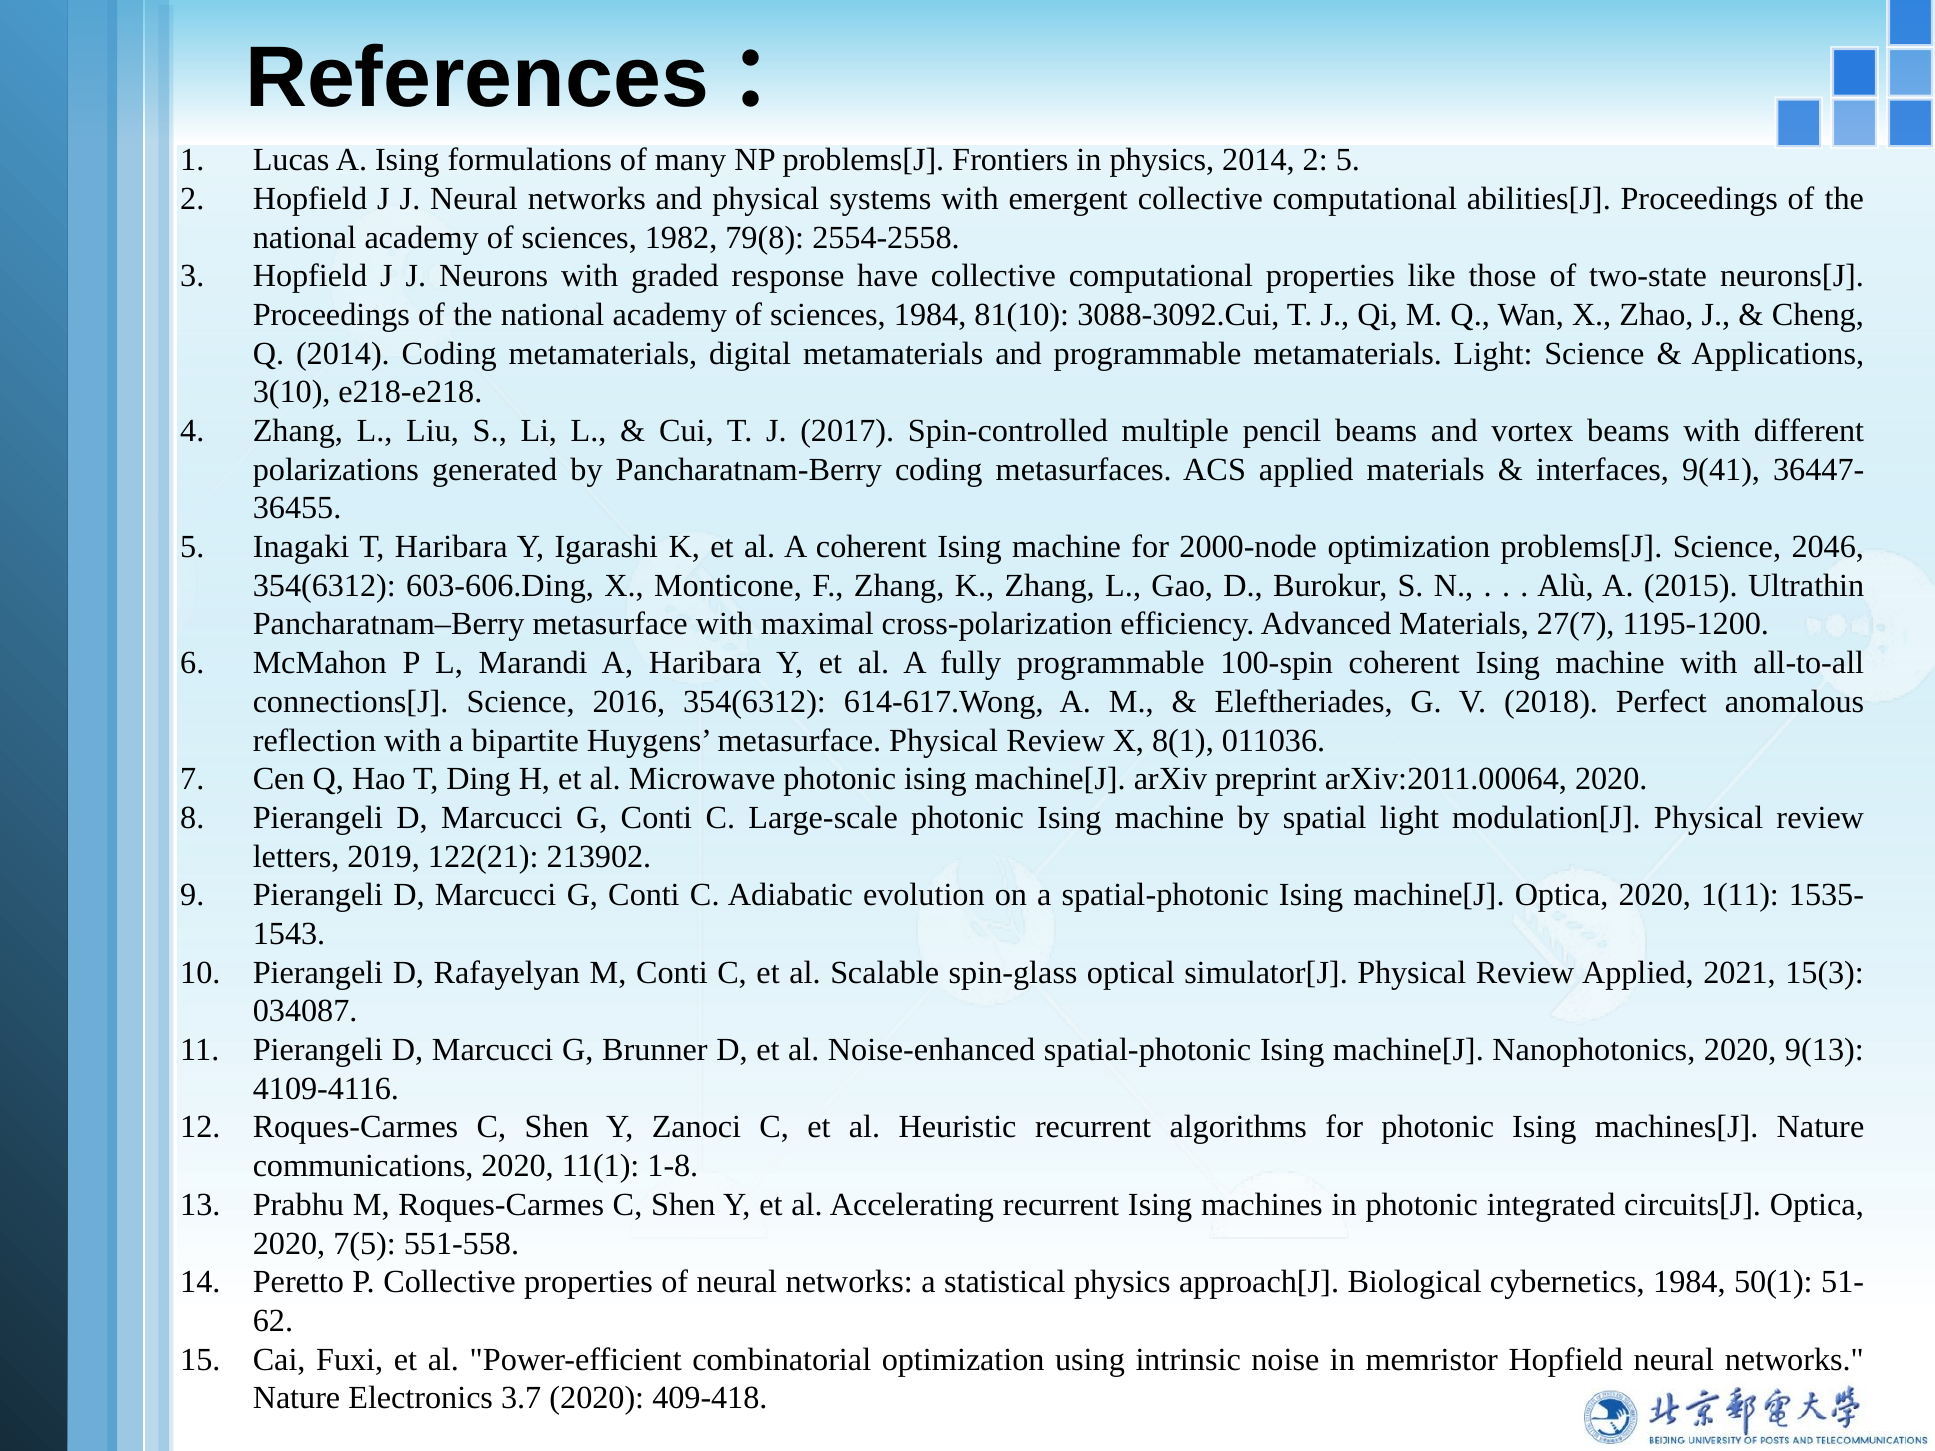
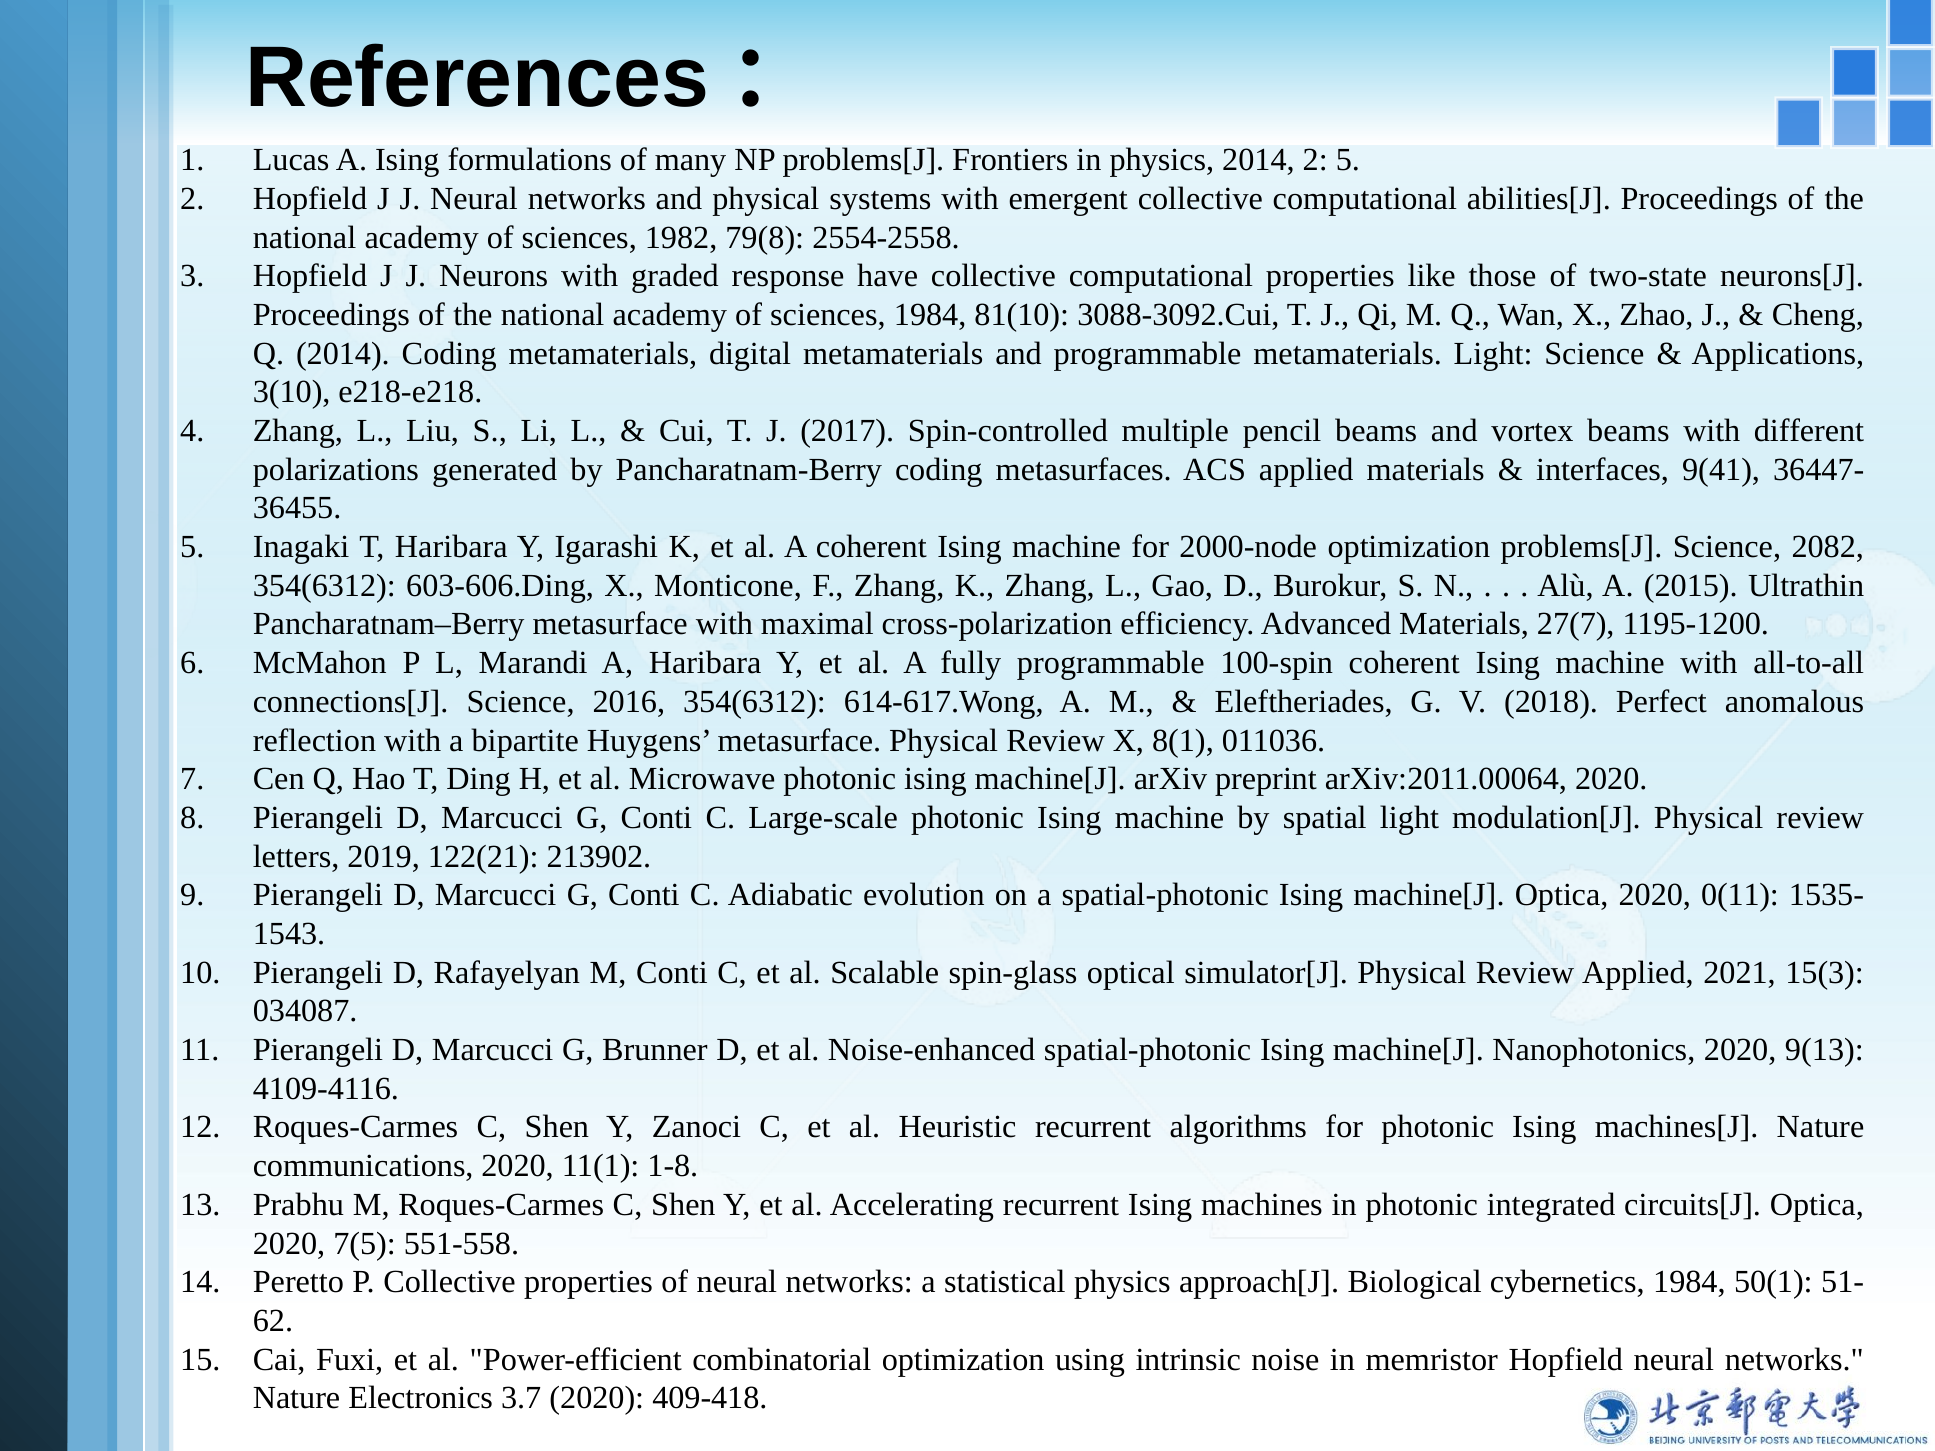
2046: 2046 -> 2082 (1828, 547)
1(11: 1(11 -> 0(11 (1740, 895)
